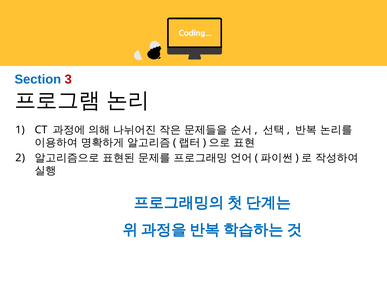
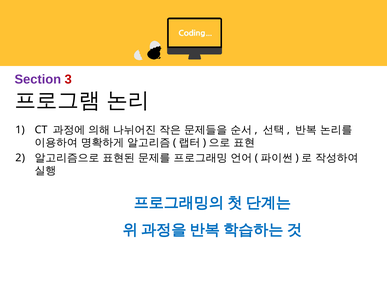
Section colour: blue -> purple (38, 79)
